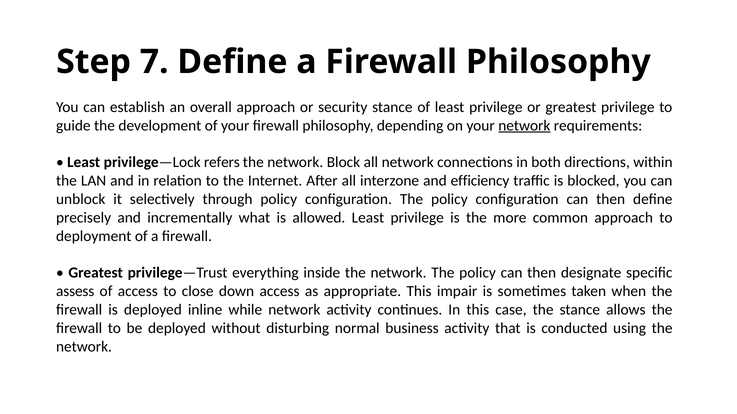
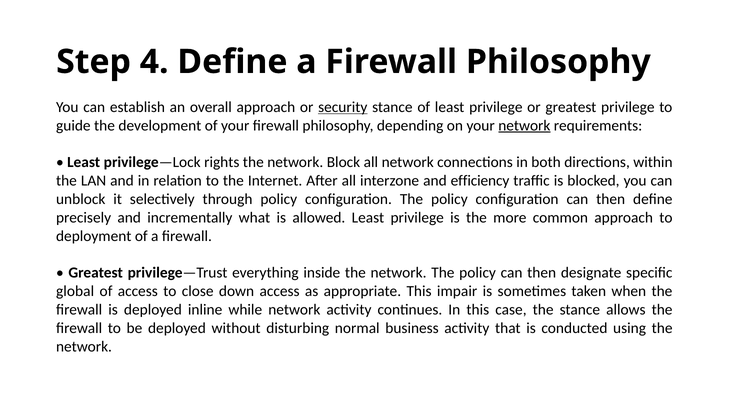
7: 7 -> 4 (154, 62)
security underline: none -> present (343, 107)
refers: refers -> rights (222, 163)
assess: assess -> global (75, 292)
